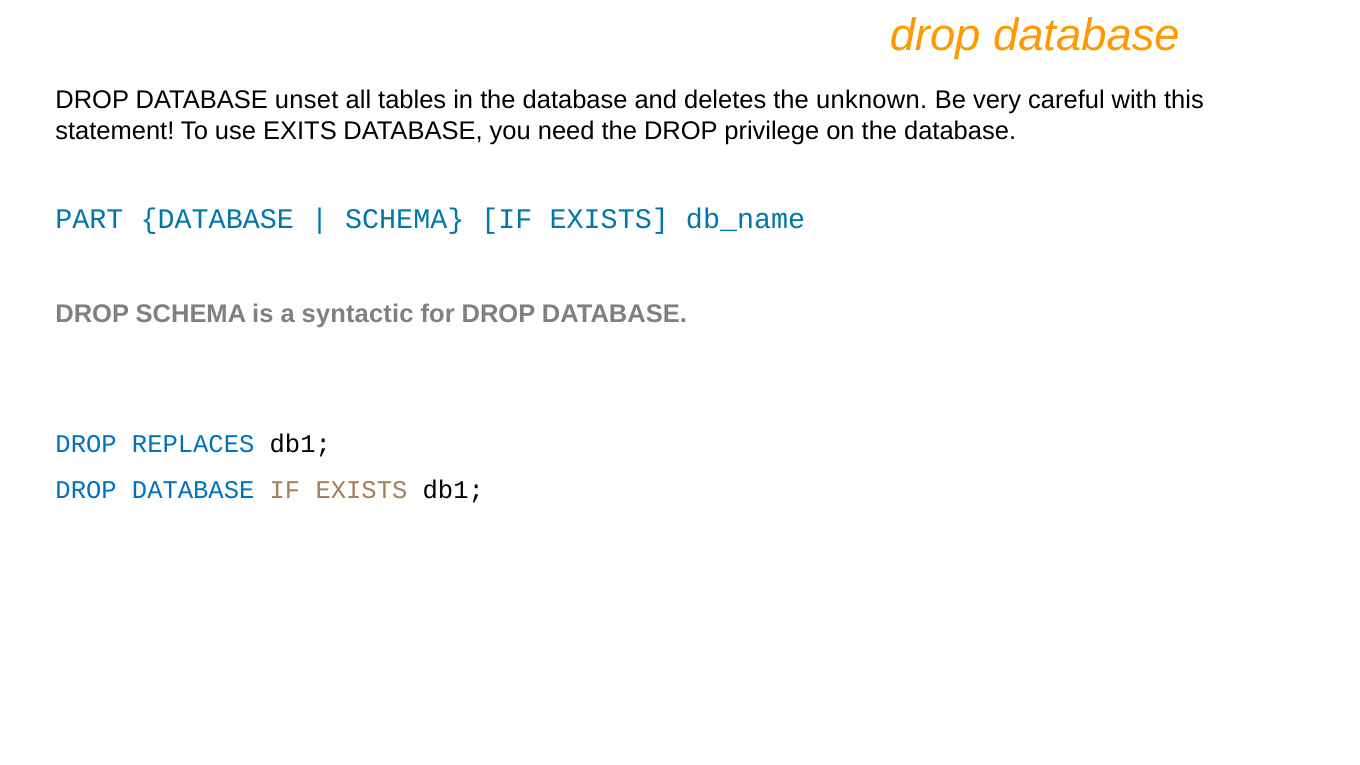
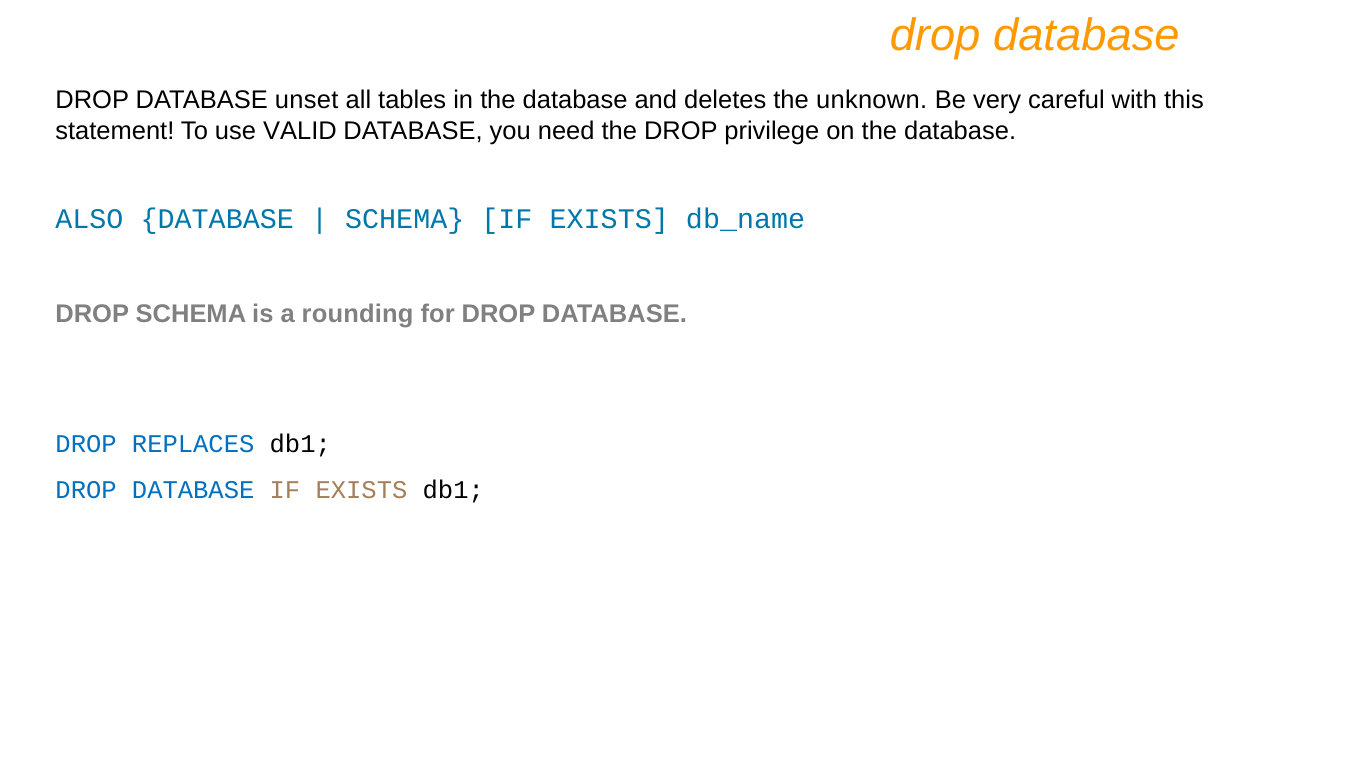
EXITS: EXITS -> VALID (300, 131)
PART: PART -> ALSO (89, 219)
syntactic: syntactic -> rounding (358, 314)
